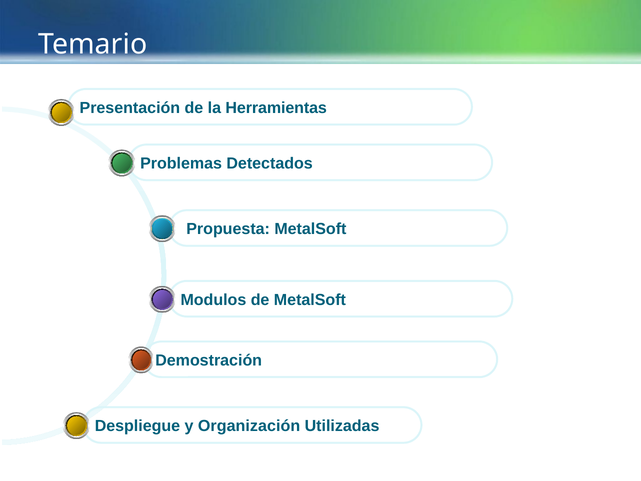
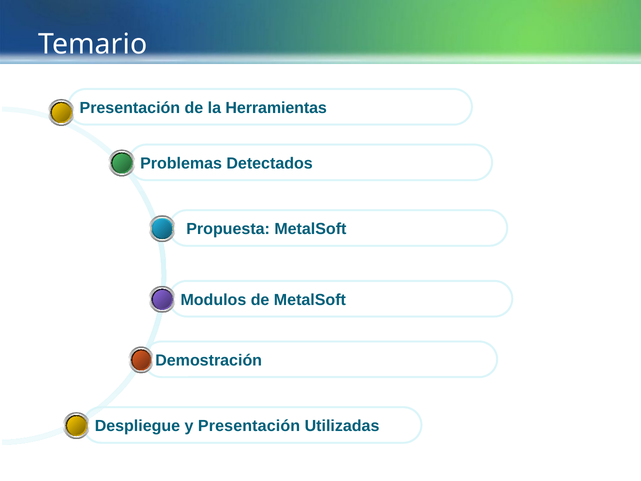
y Organización: Organización -> Presentación (249, 426)
